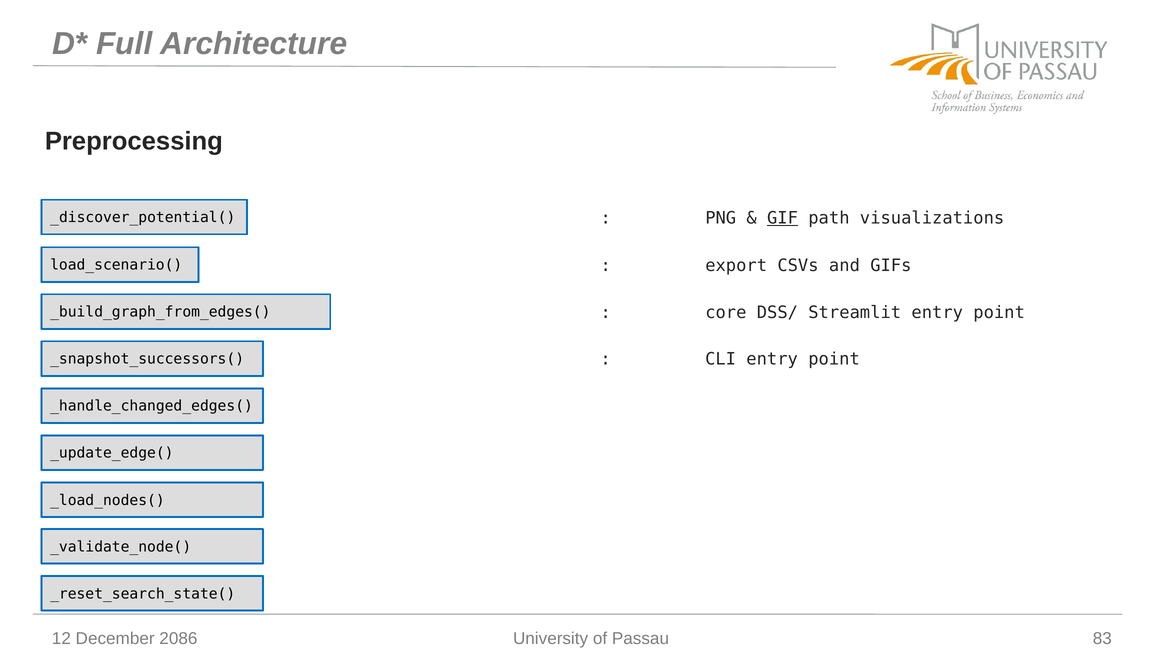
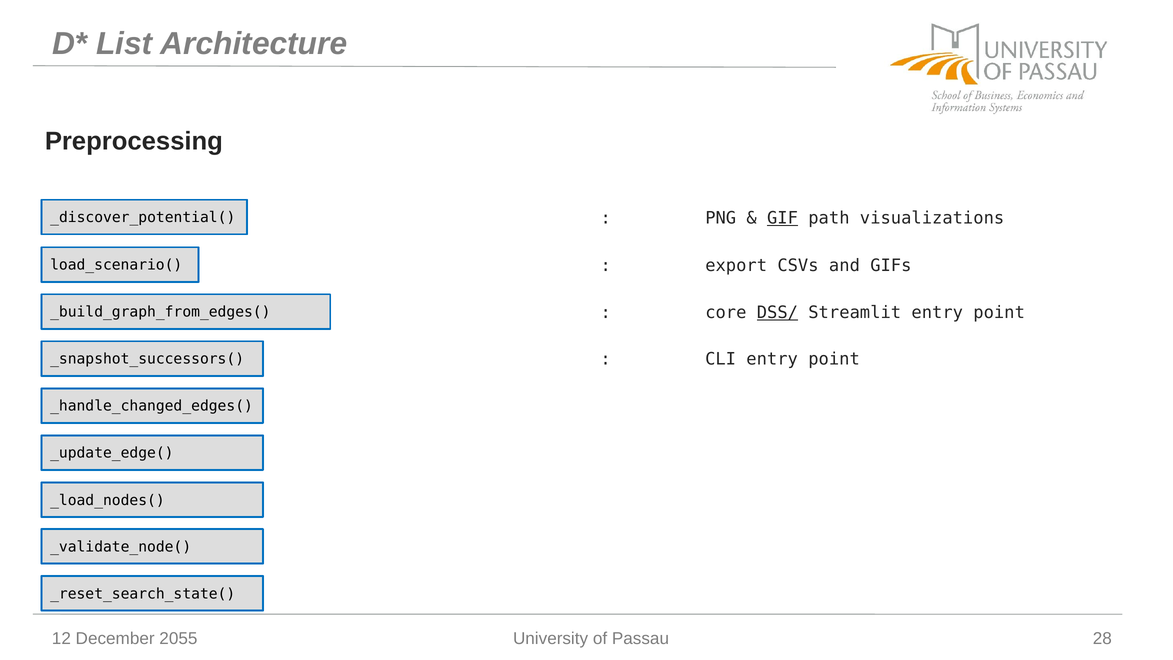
Full: Full -> List (124, 44)
DSS/ underline: none -> present (777, 313)
2086: 2086 -> 2055 (178, 638)
83: 83 -> 28 (1102, 638)
